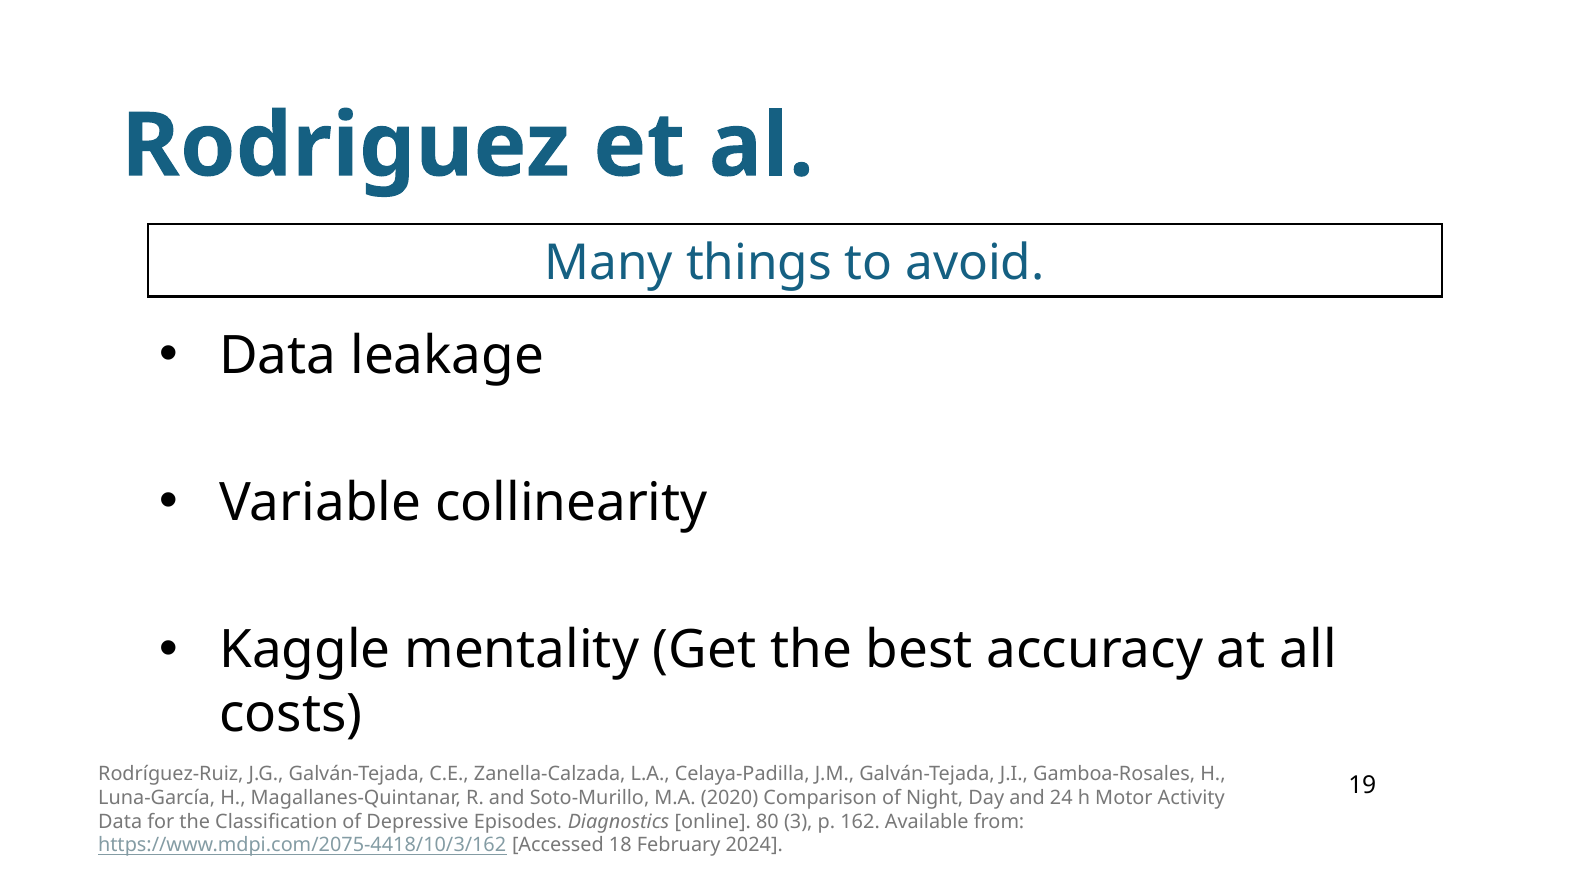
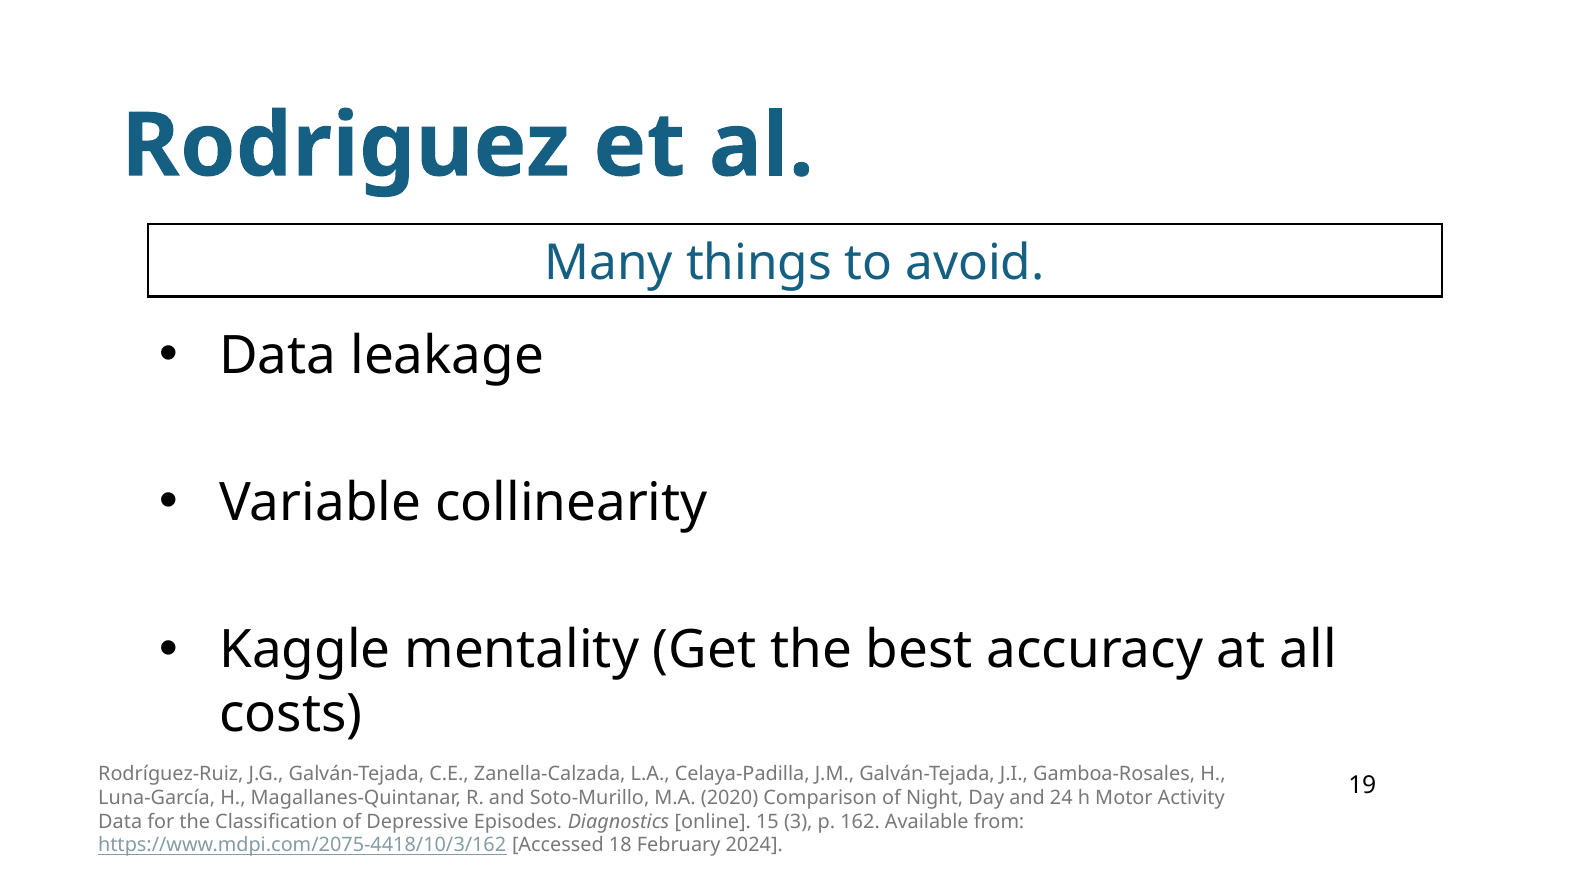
80: 80 -> 15 (767, 821)
